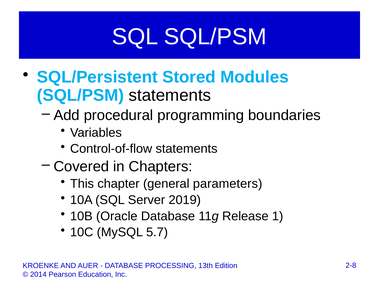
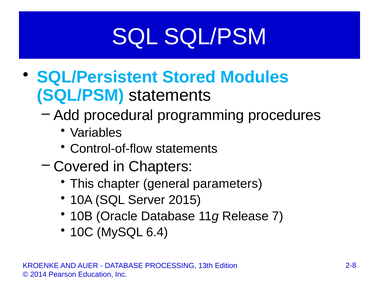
boundaries: boundaries -> procedures (284, 115)
2019: 2019 -> 2015 (185, 200)
1: 1 -> 7 (278, 216)
5.7: 5.7 -> 6.4 (157, 232)
